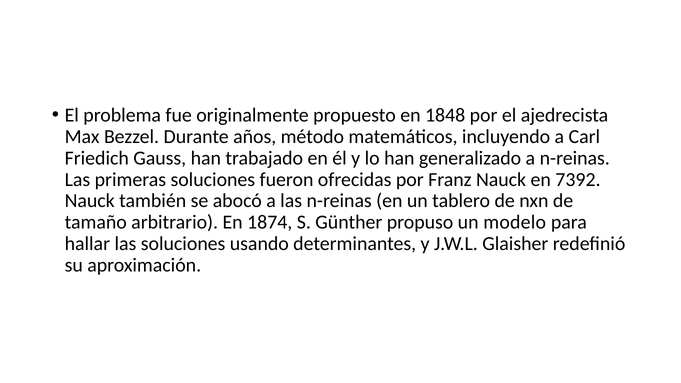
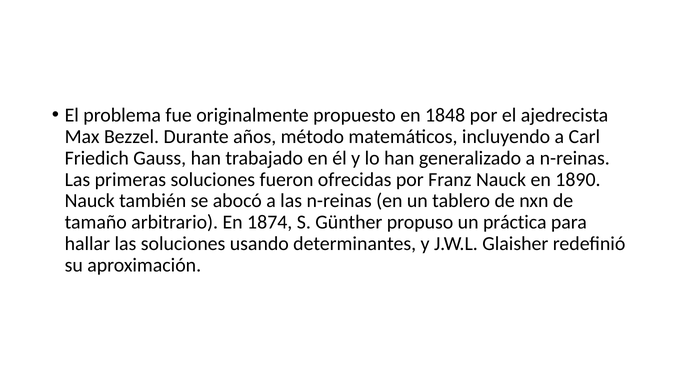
7392: 7392 -> 1890 (578, 180)
modelo: modelo -> práctica (515, 222)
